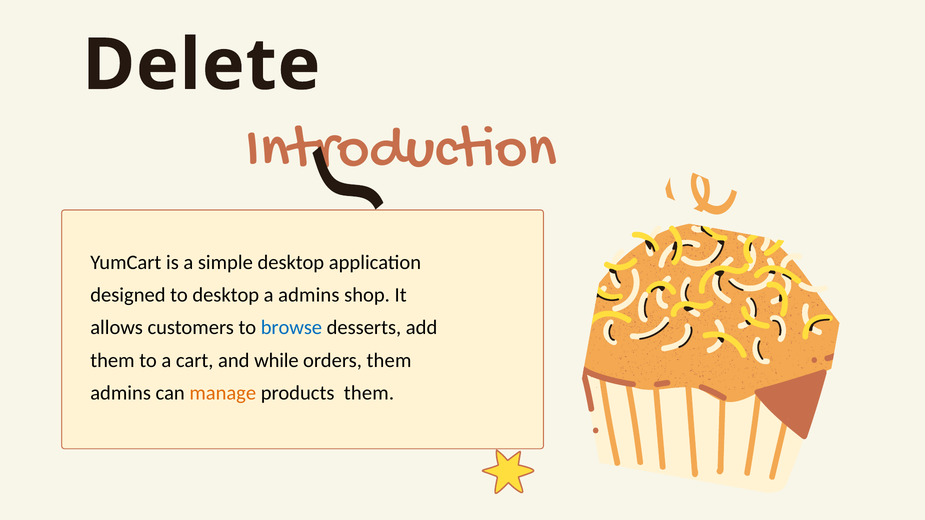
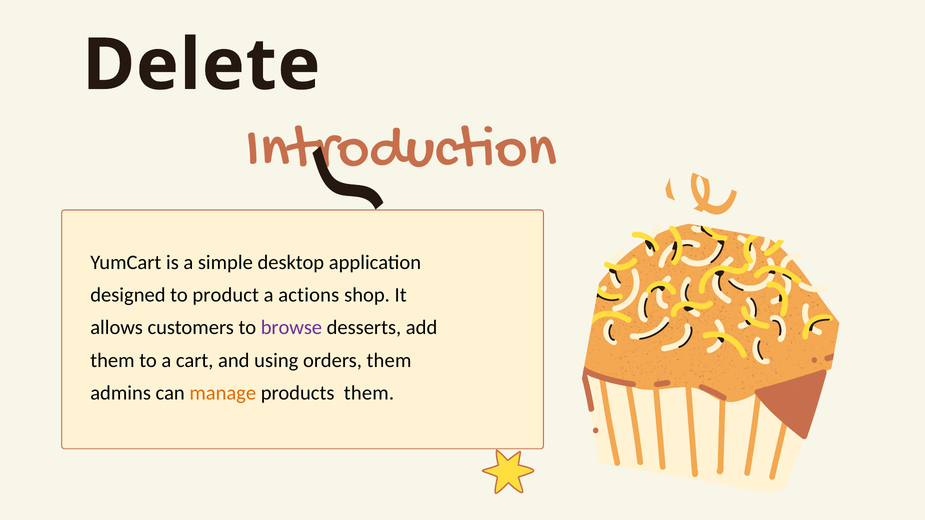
to desktop: desktop -> product (226, 295)
a admins: admins -> actions (309, 295)
browse colour: blue -> purple (291, 328)
while: while -> using (276, 360)
